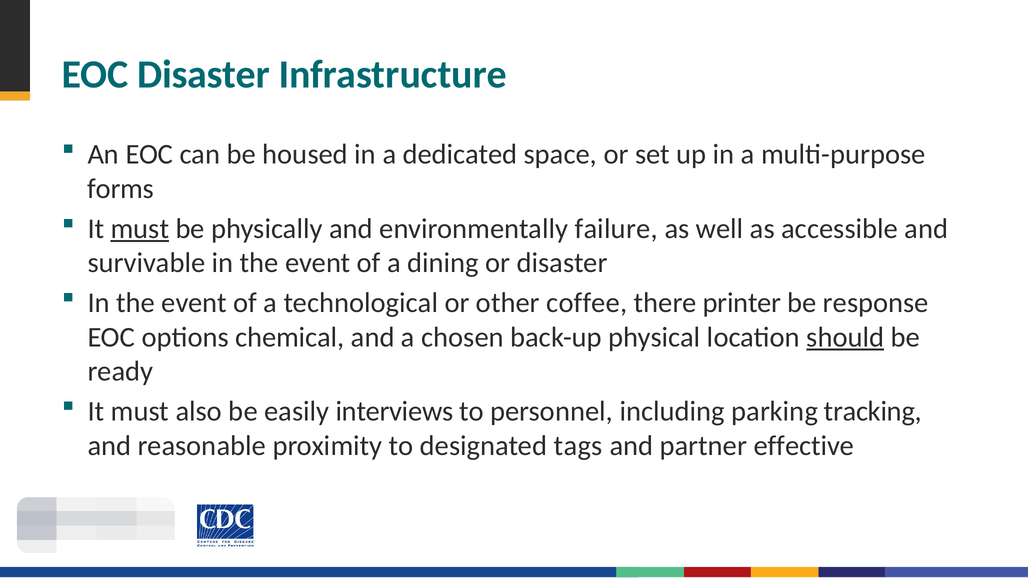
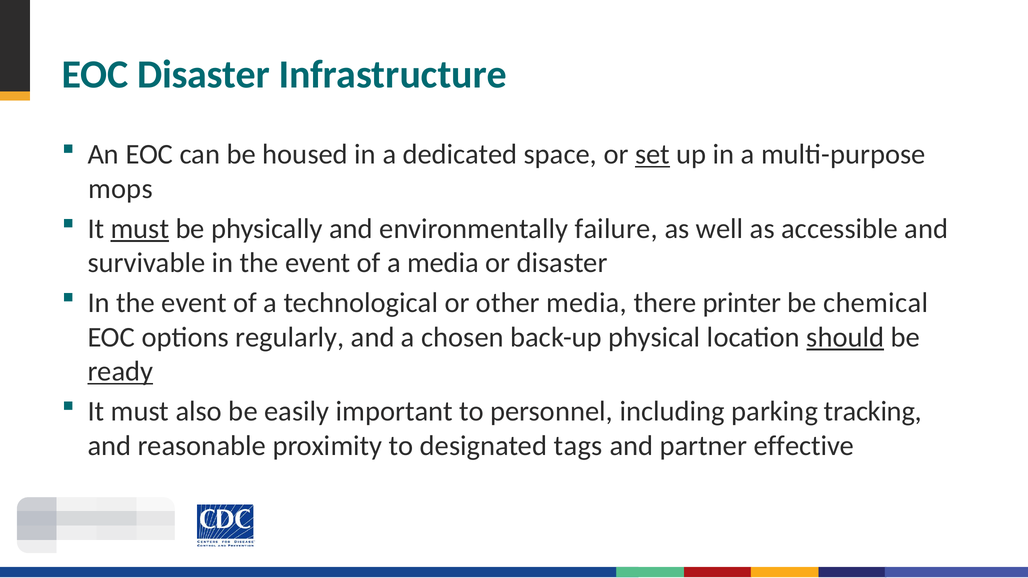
set underline: none -> present (652, 155)
forms: forms -> mops (120, 189)
a dining: dining -> media (443, 263)
other coffee: coffee -> media (587, 303)
response: response -> chemical (876, 303)
chemical: chemical -> regularly (290, 337)
ready underline: none -> present (120, 372)
interviews: interviews -> important (394, 412)
